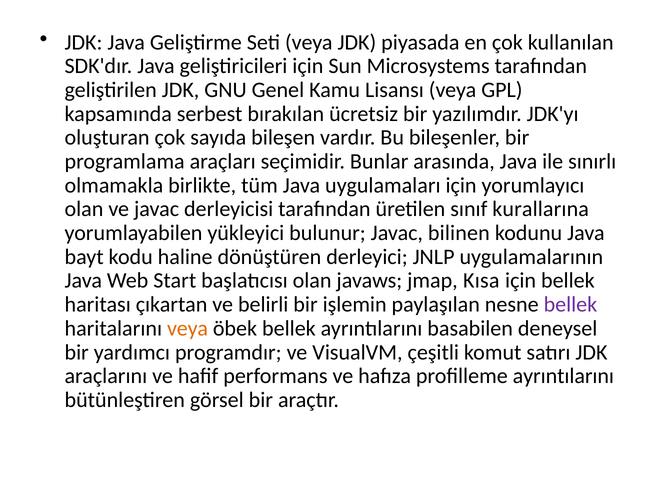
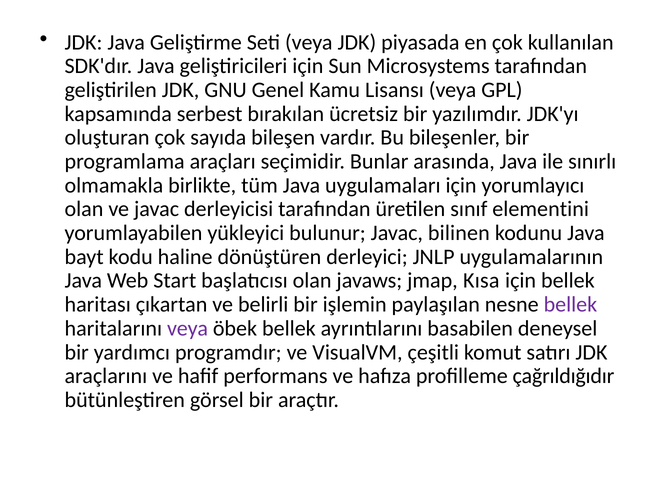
kurallarına: kurallarına -> elementini (541, 209)
veya colour: orange -> purple (188, 328)
profilleme ayrıntılarını: ayrıntılarını -> çağrıldığıdır (563, 376)
